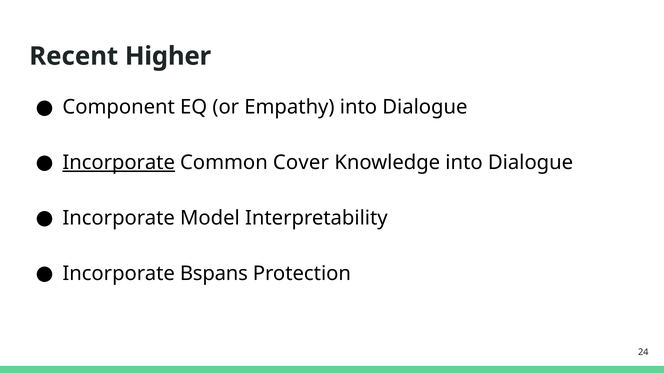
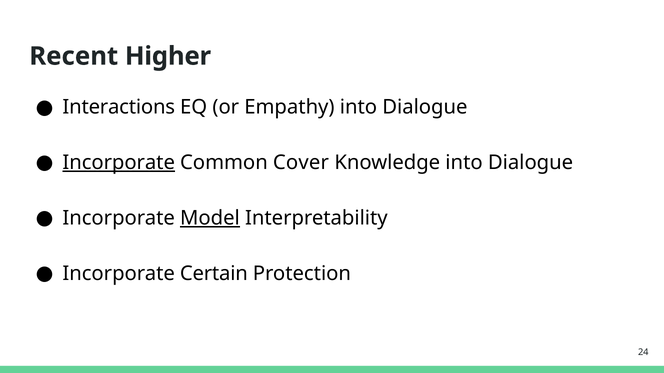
Component: Component -> Interactions (119, 107)
Model underline: none -> present (210, 218)
Bspans: Bspans -> Certain (214, 274)
